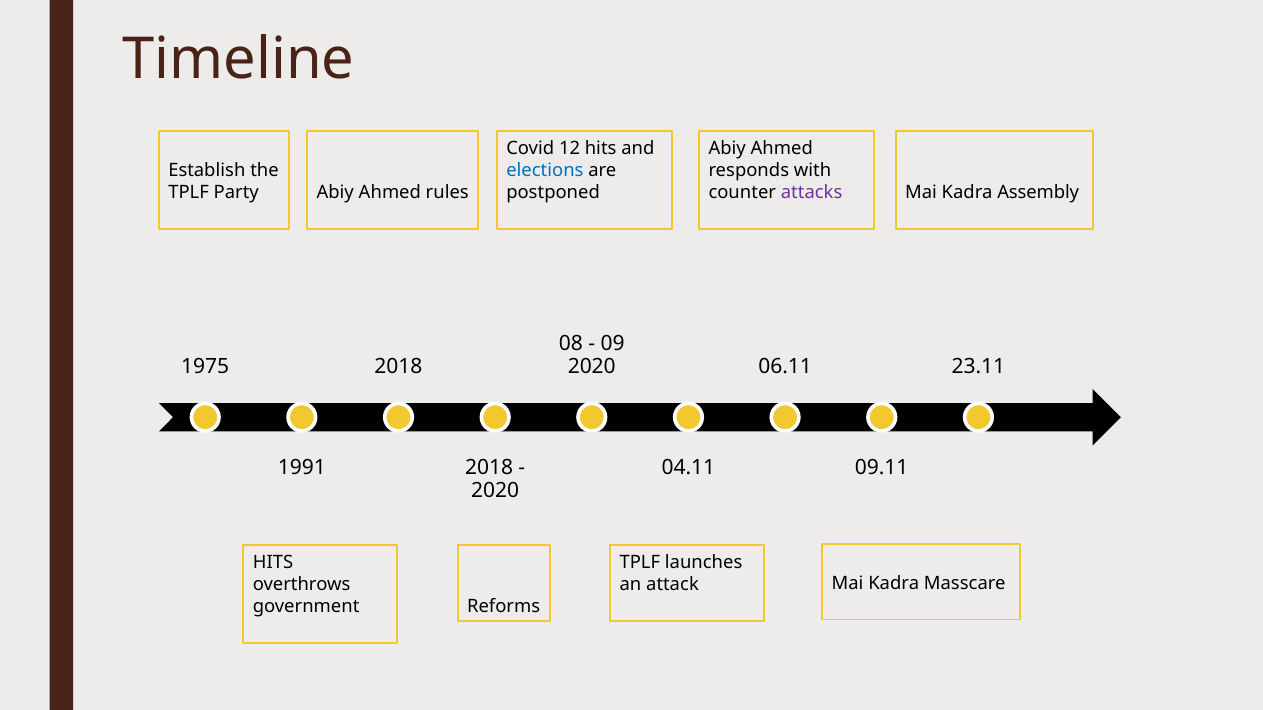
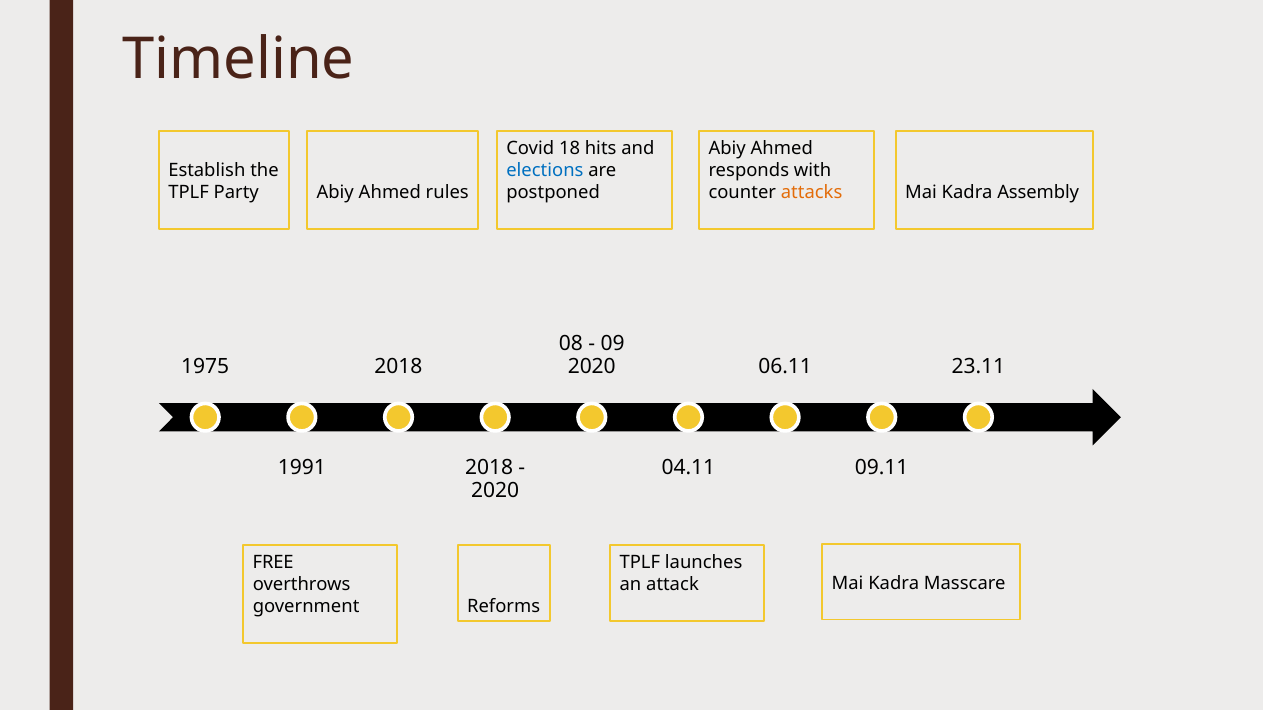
12: 12 -> 18 (570, 148)
attacks colour: purple -> orange (812, 193)
HITS: HITS -> FREE (273, 562)
